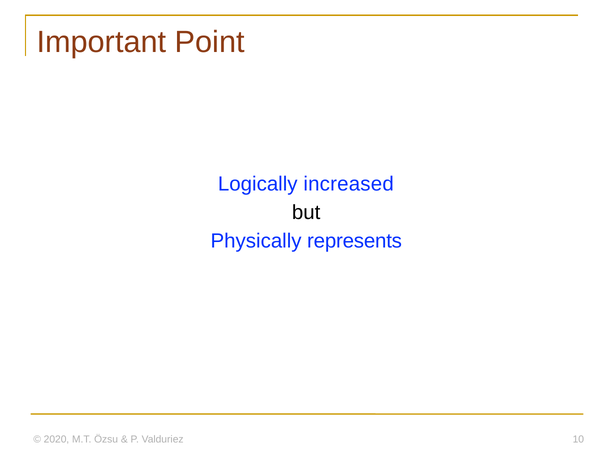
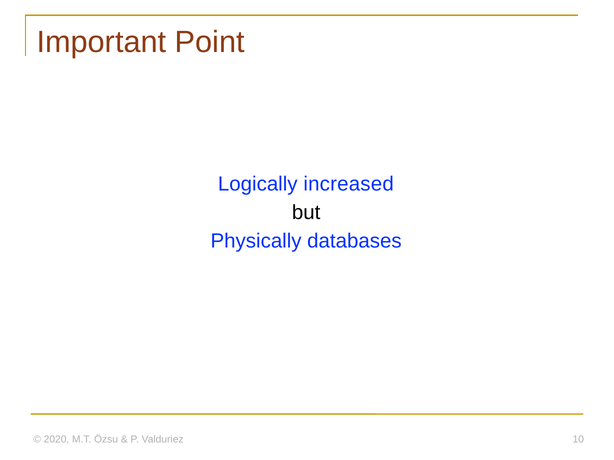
represents: represents -> databases (354, 241)
